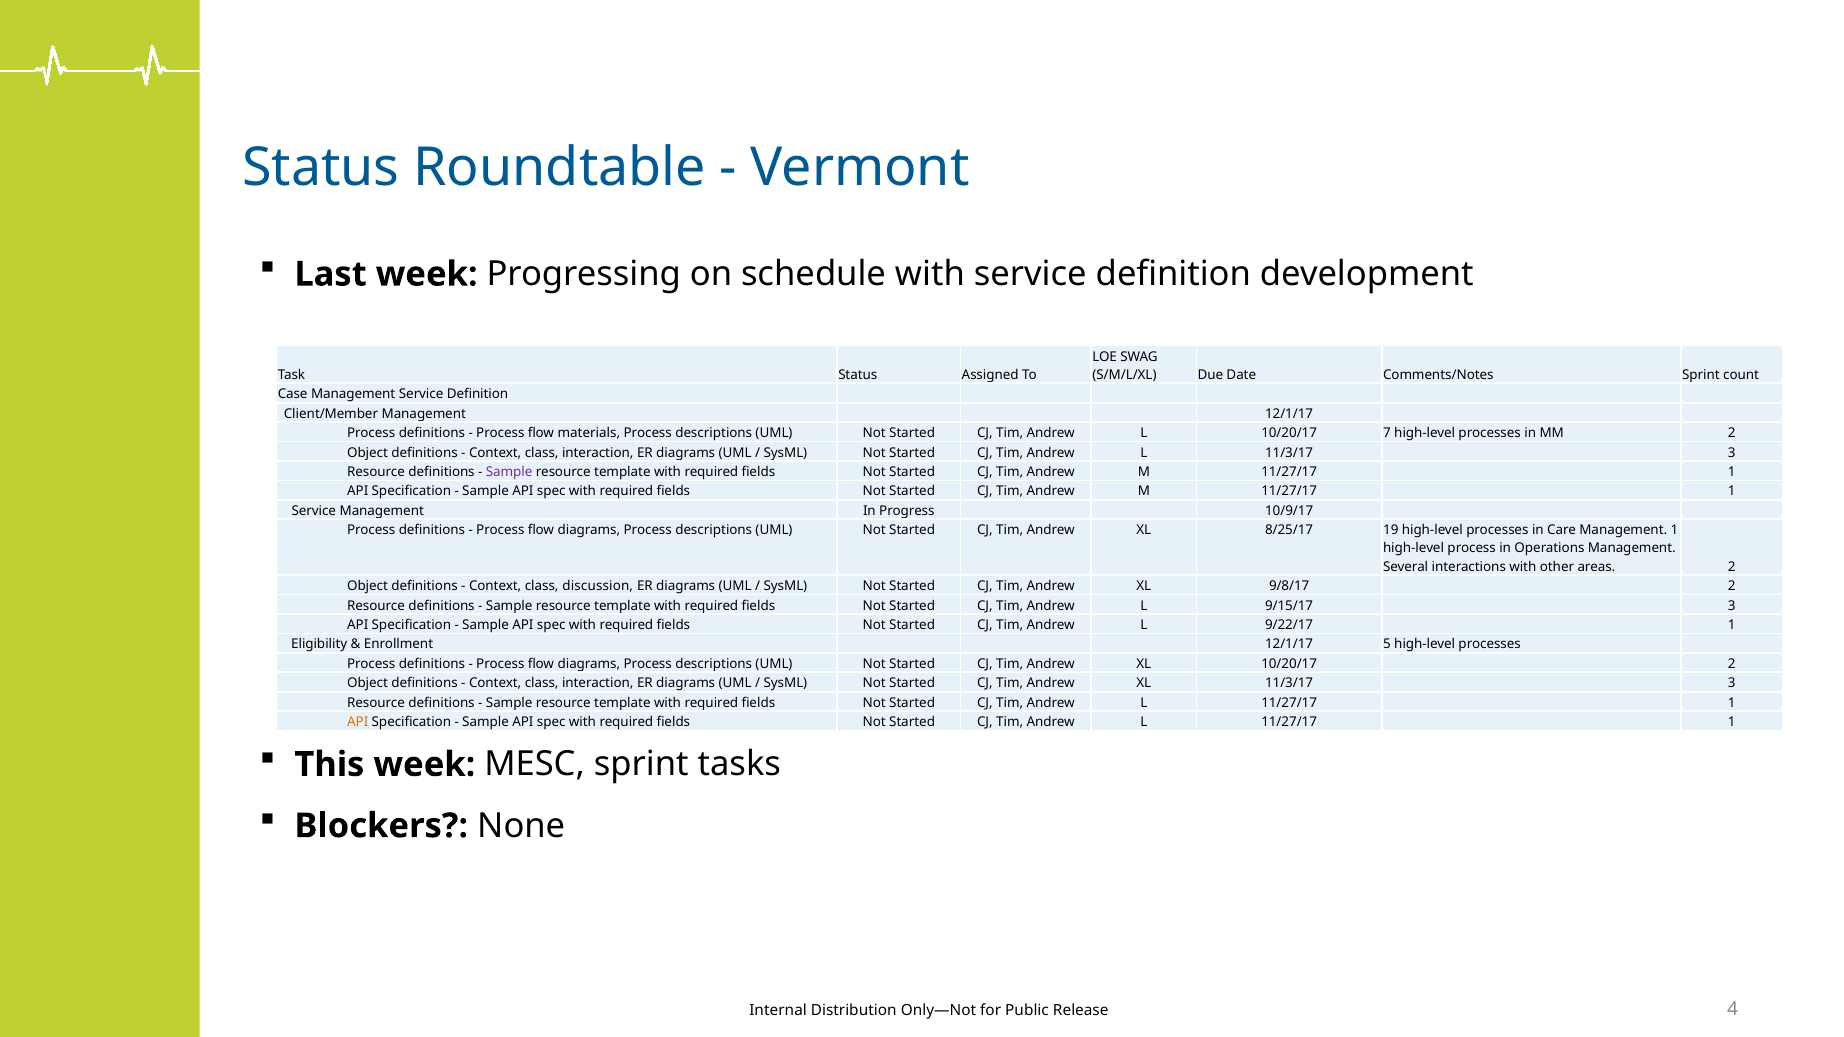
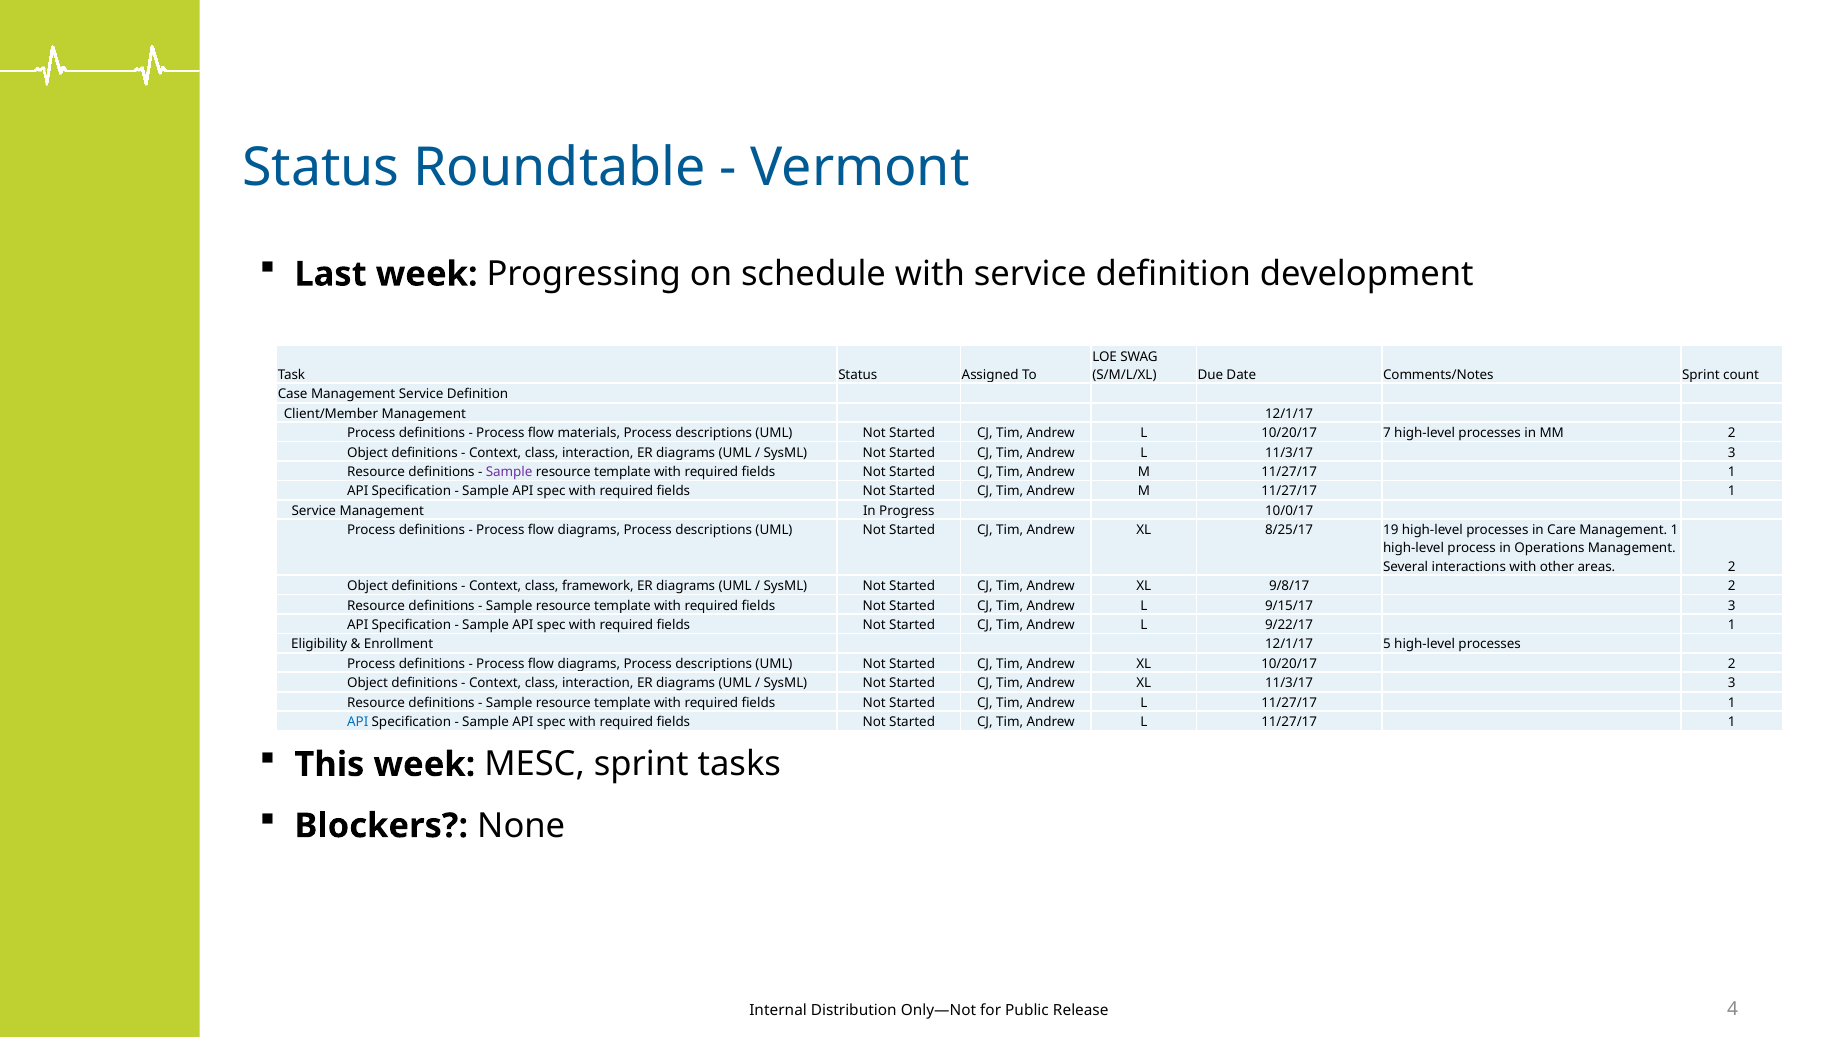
10/9/17: 10/9/17 -> 10/0/17 (1289, 511)
discussion: discussion -> framework (598, 586)
API colour: orange -> blue (358, 722)
